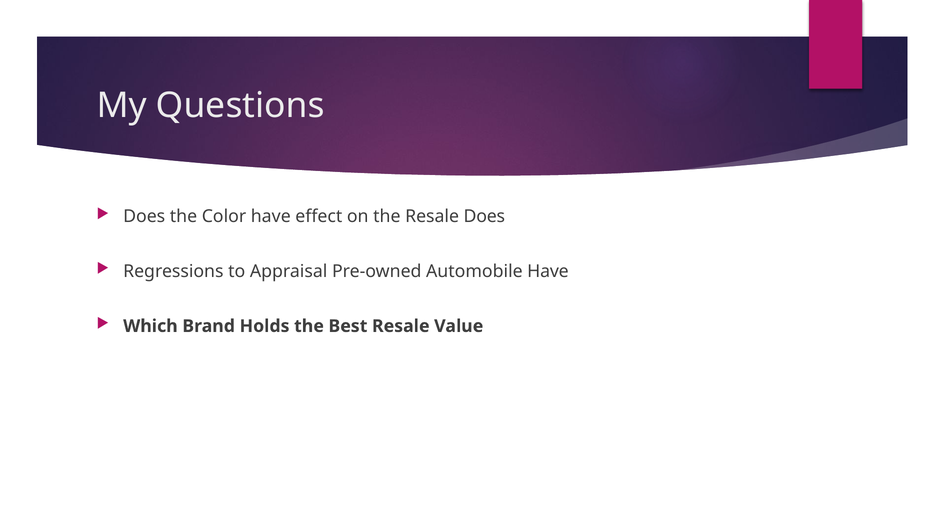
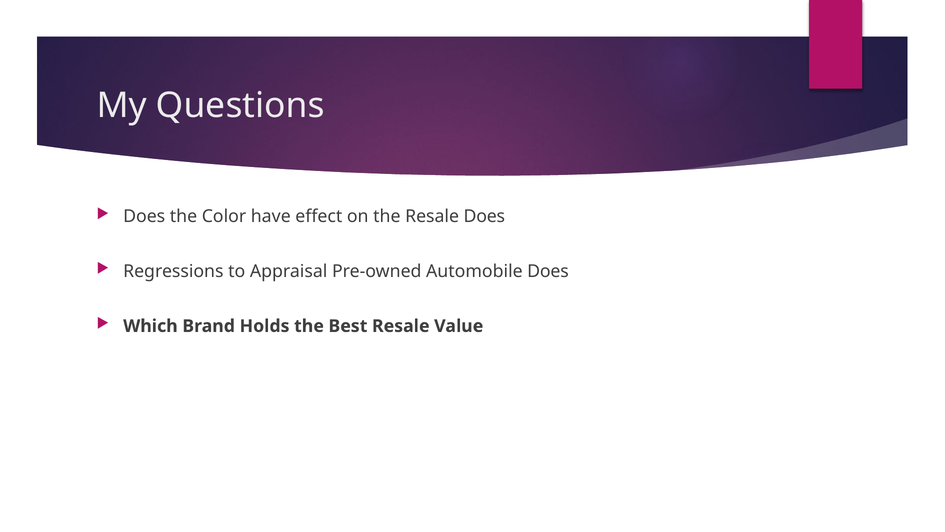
Automobile Have: Have -> Does (548, 271)
